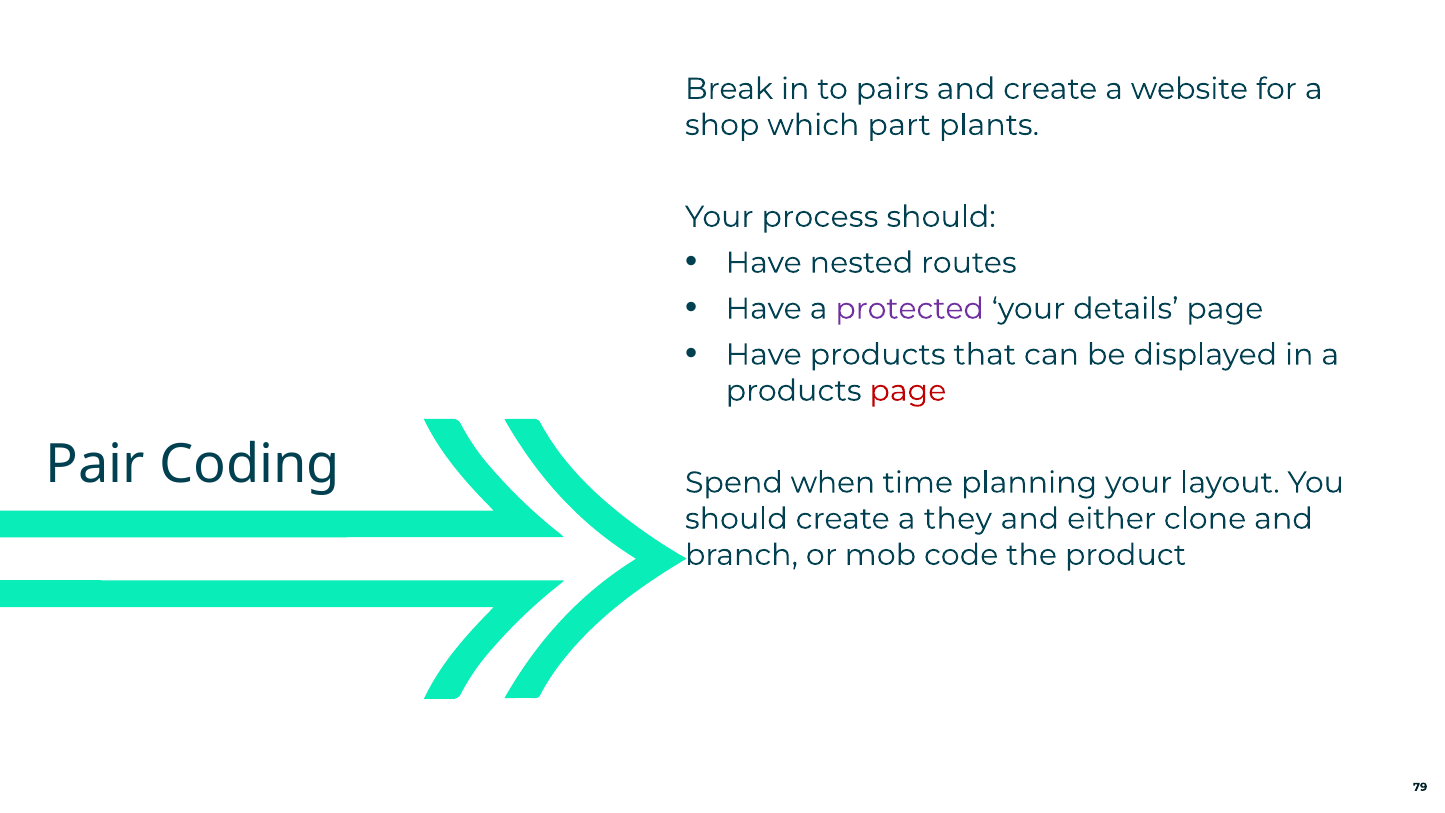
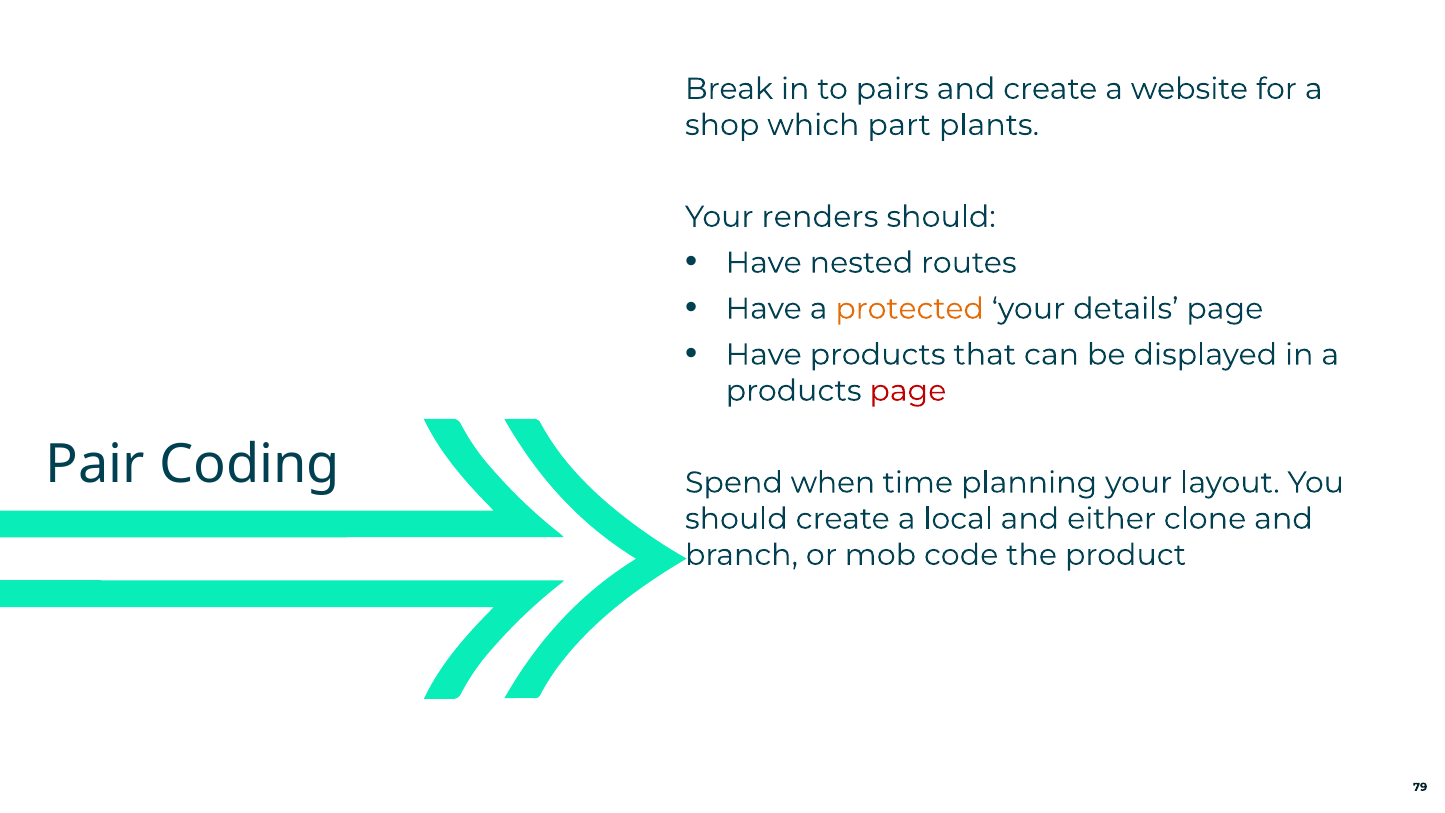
process: process -> renders (820, 217)
protected colour: purple -> orange (910, 309)
they: they -> local (958, 519)
